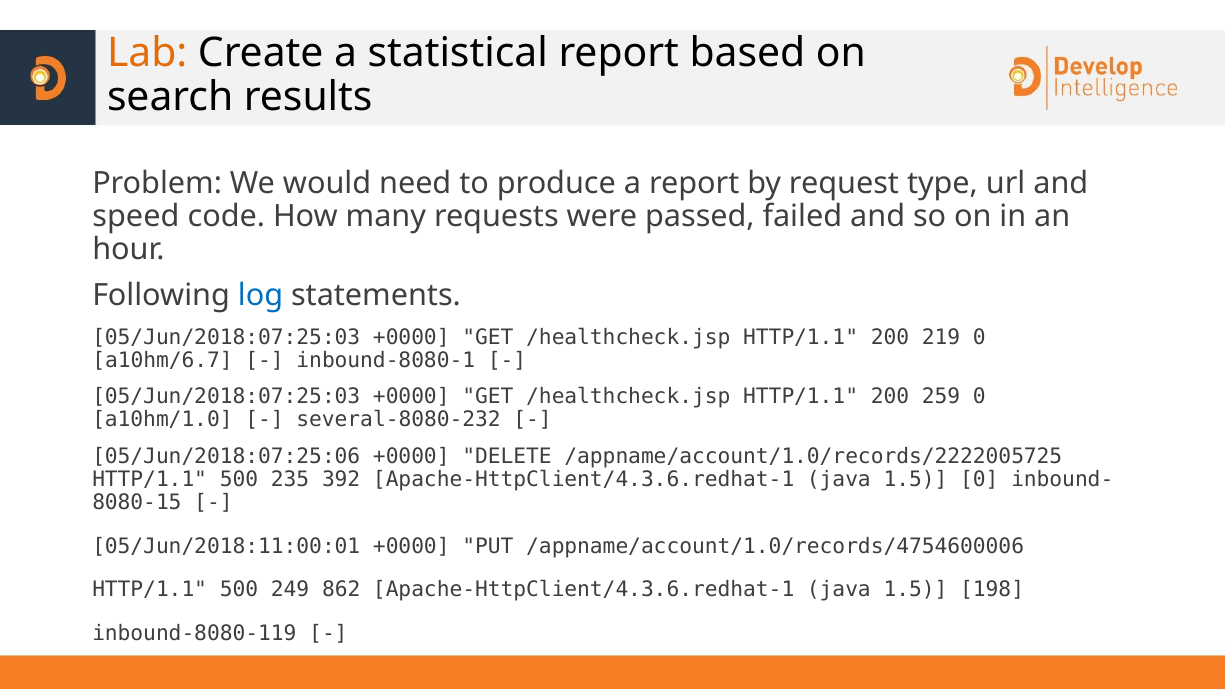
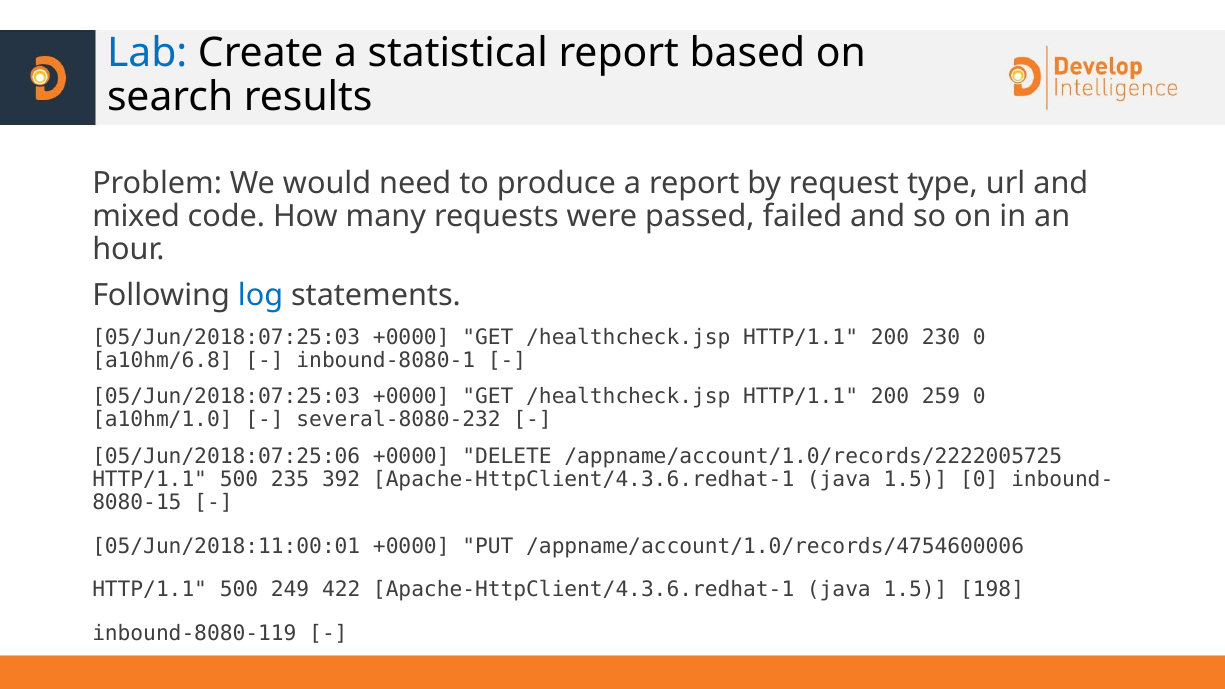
Lab colour: orange -> blue (147, 53)
speed: speed -> mixed (136, 216)
219: 219 -> 230 (941, 337)
a10hm/6.7: a10hm/6.7 -> a10hm/6.8 (162, 360)
862: 862 -> 422 (341, 590)
